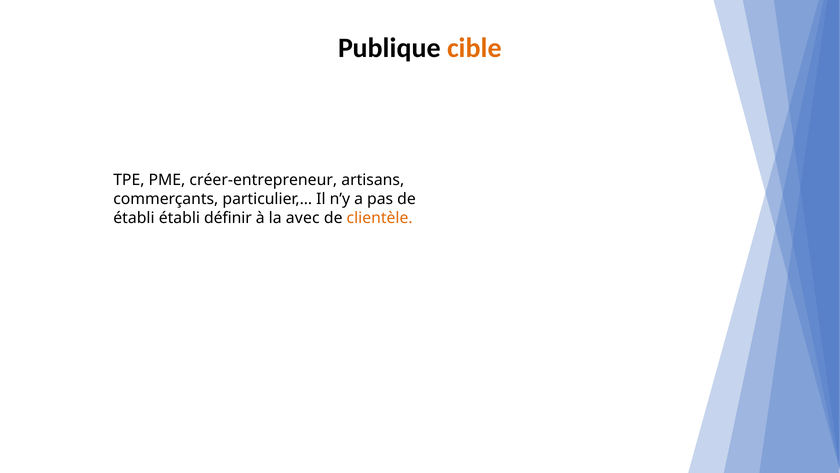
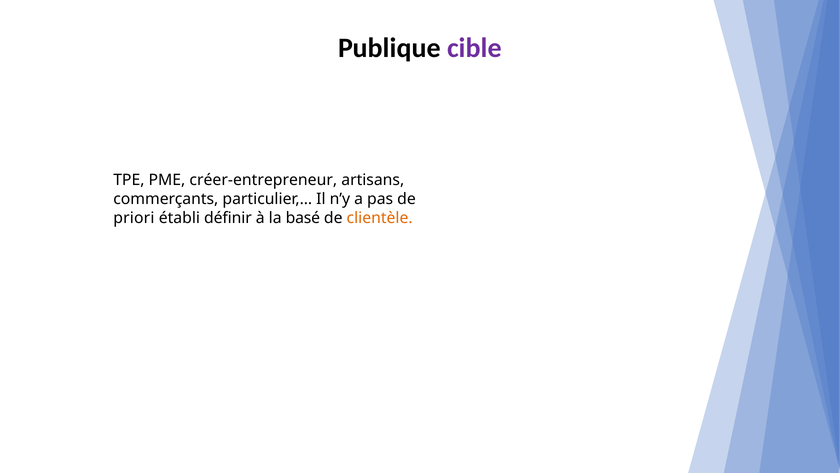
cible colour: orange -> purple (475, 48)
établi: établi -> priori (134, 218)
avec: avec -> basé (303, 218)
